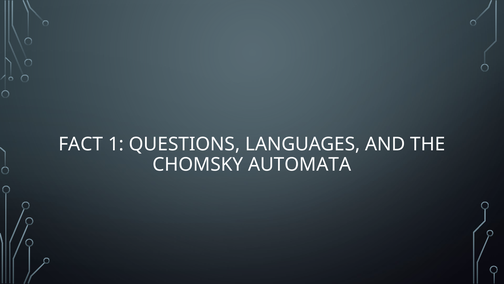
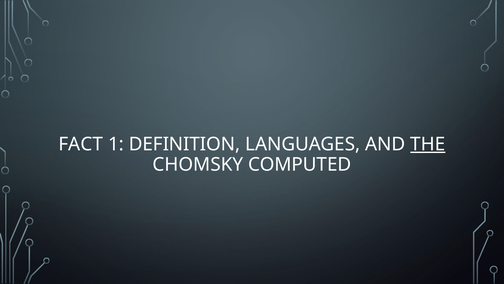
QUESTIONS: QUESTIONS -> DEFINITION (185, 144)
THE underline: none -> present (428, 144)
AUTOMATA: AUTOMATA -> COMPUTED (300, 164)
